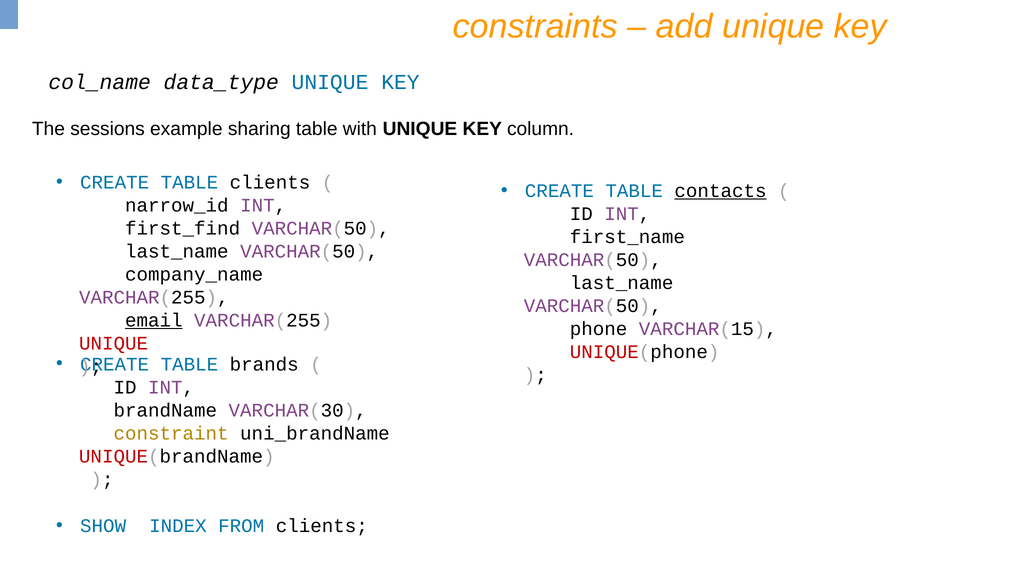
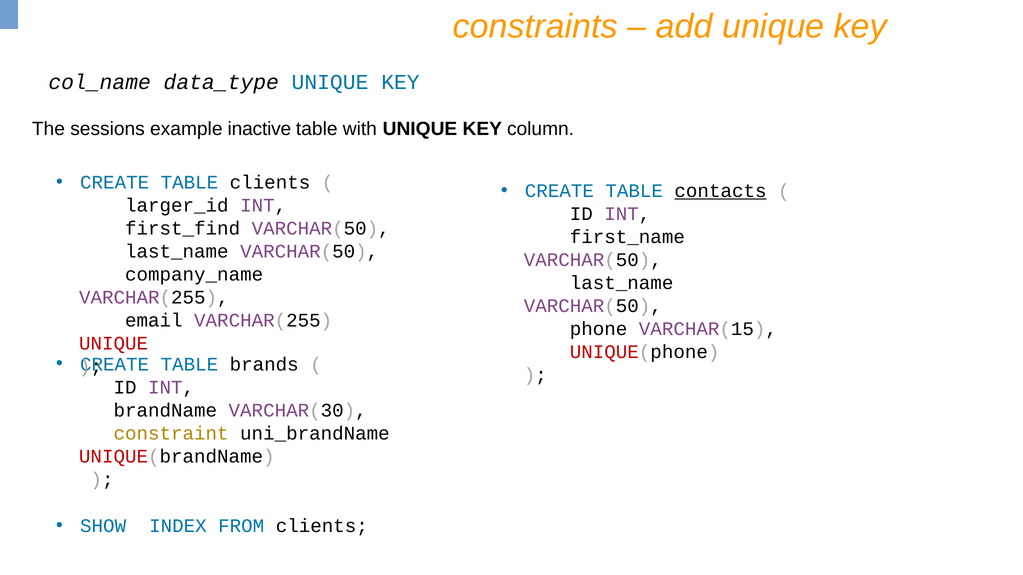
sharing: sharing -> inactive (259, 129)
narrow_id: narrow_id -> larger_id (177, 205)
email underline: present -> none (154, 320)
